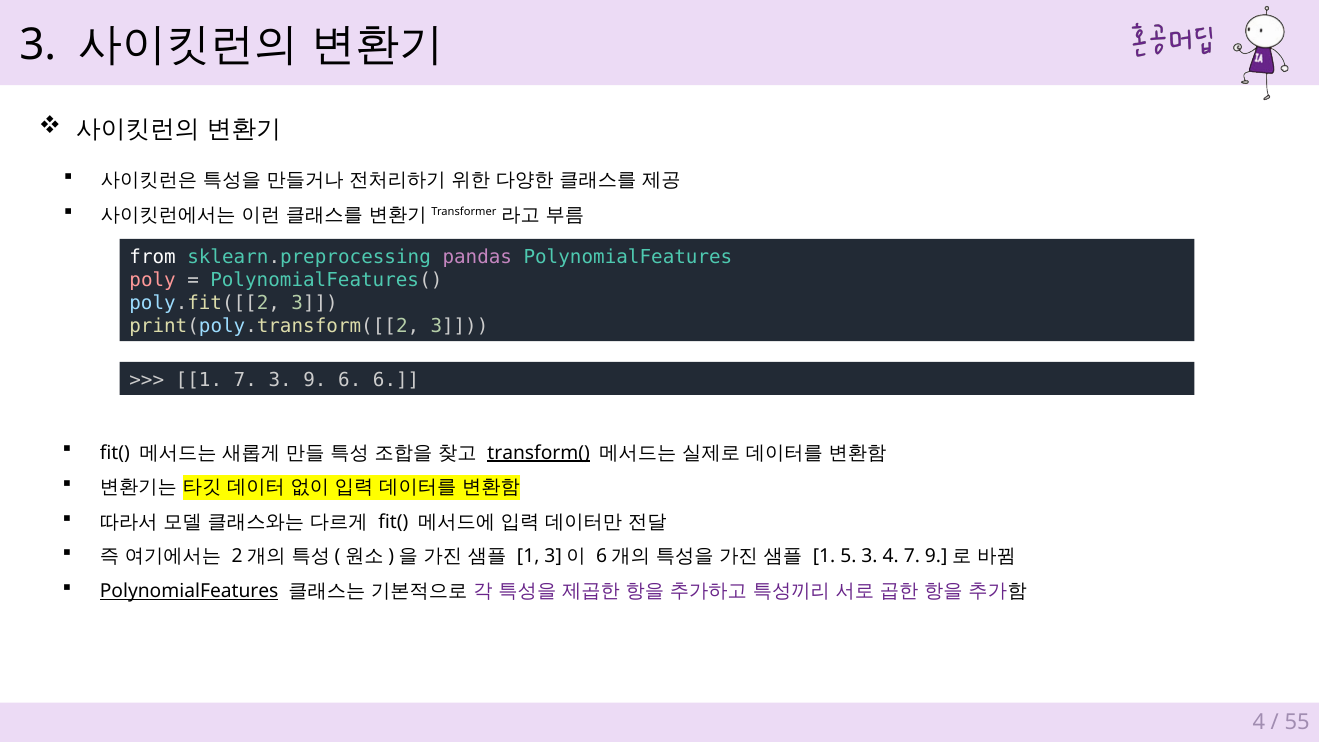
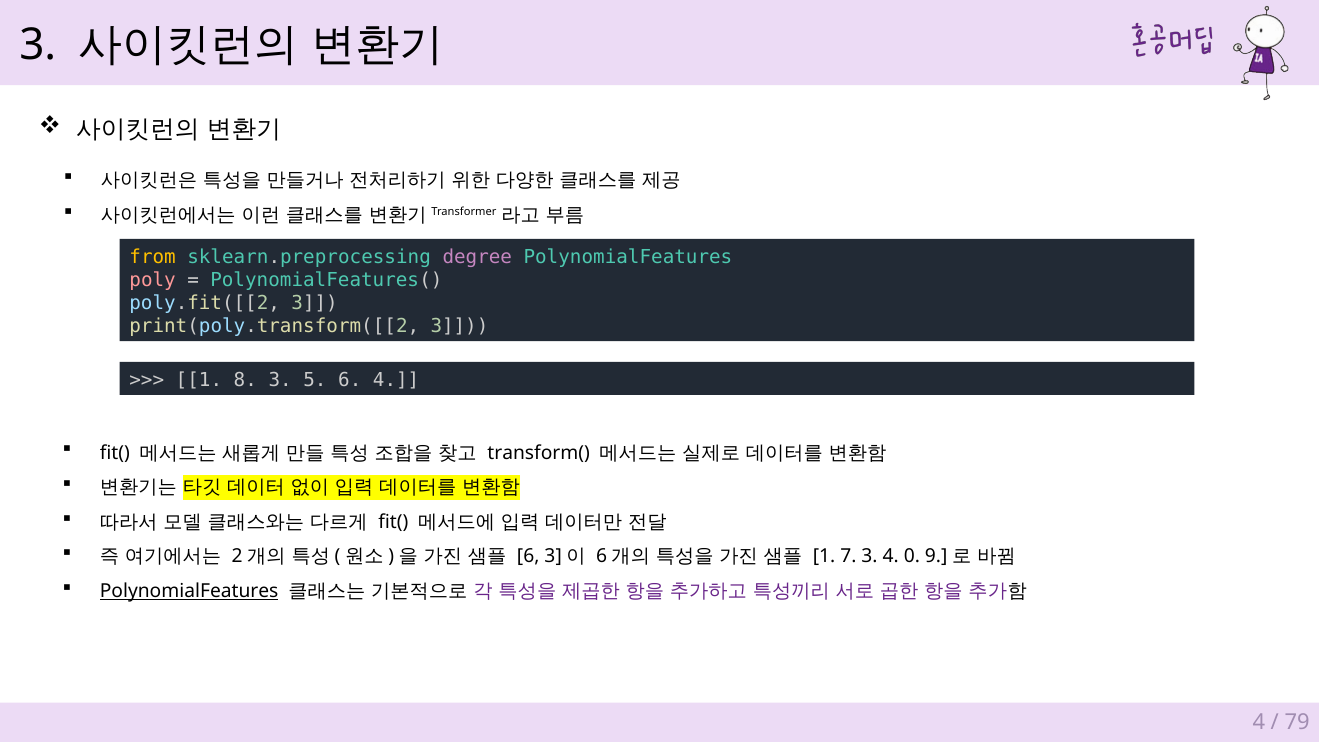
from colour: white -> yellow (153, 257)
pandas: pandas -> degree (477, 257)
1 7: 7 -> 8 (245, 380)
9: 9 -> 5 (315, 380)
6 6: 6 -> 4 (396, 380)
transform( underline: present -> none (539, 453)
1: 1 -> 6 (528, 557)
5: 5 -> 7 (848, 557)
4 7: 7 -> 0 (912, 557)
55: 55 -> 79 (1297, 722)
